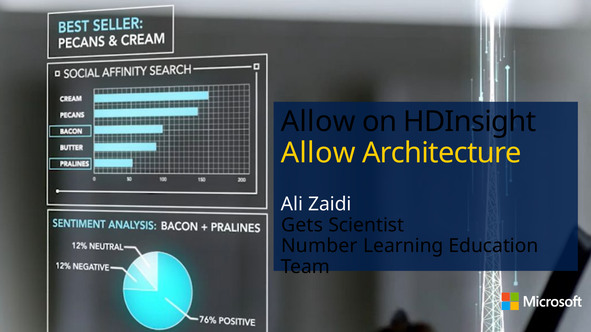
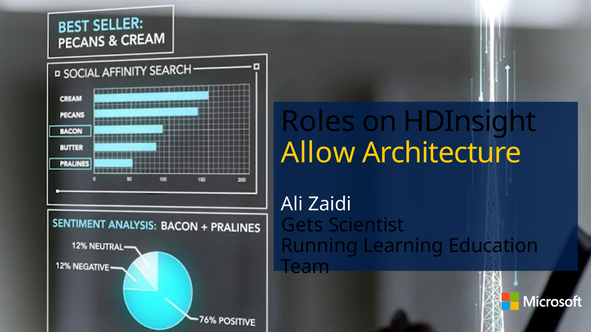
Allow: Allow -> Roles (318, 122)
Number: Number -> Running (319, 246)
